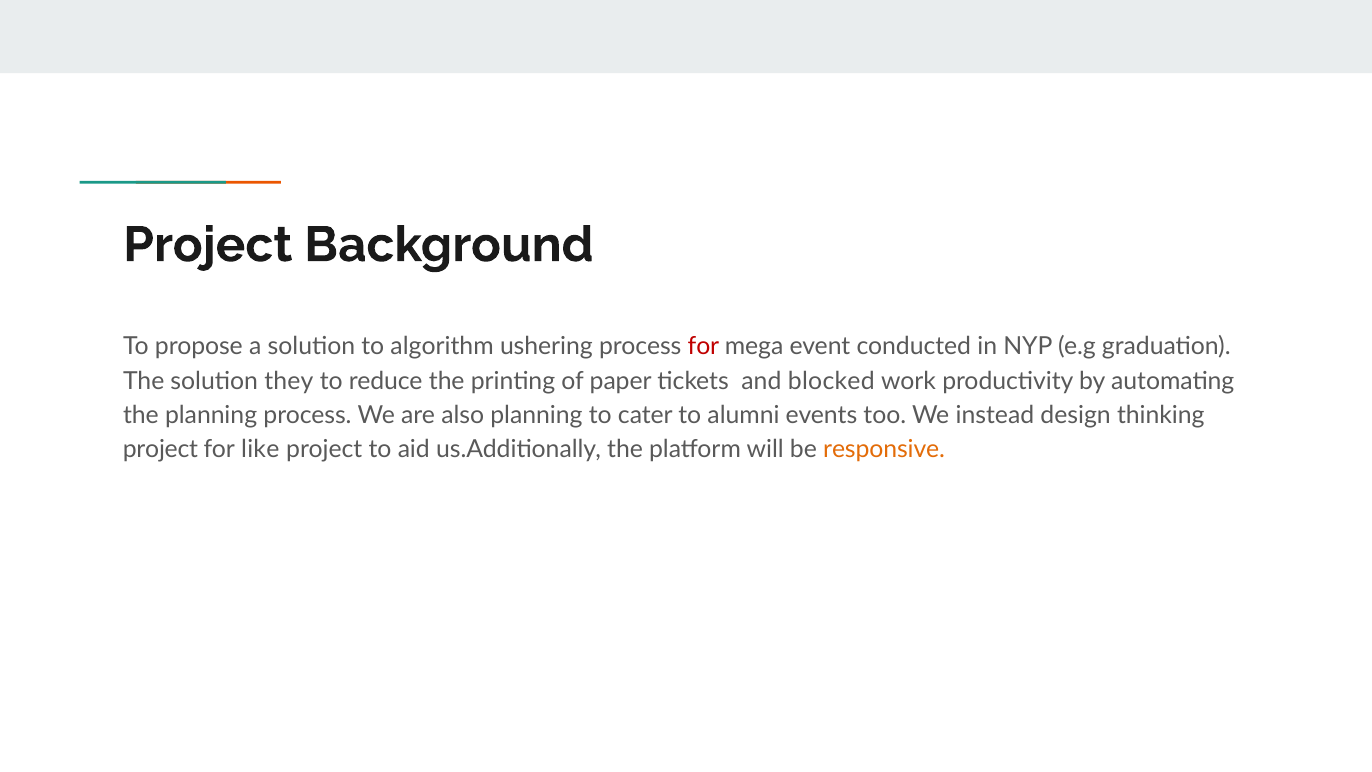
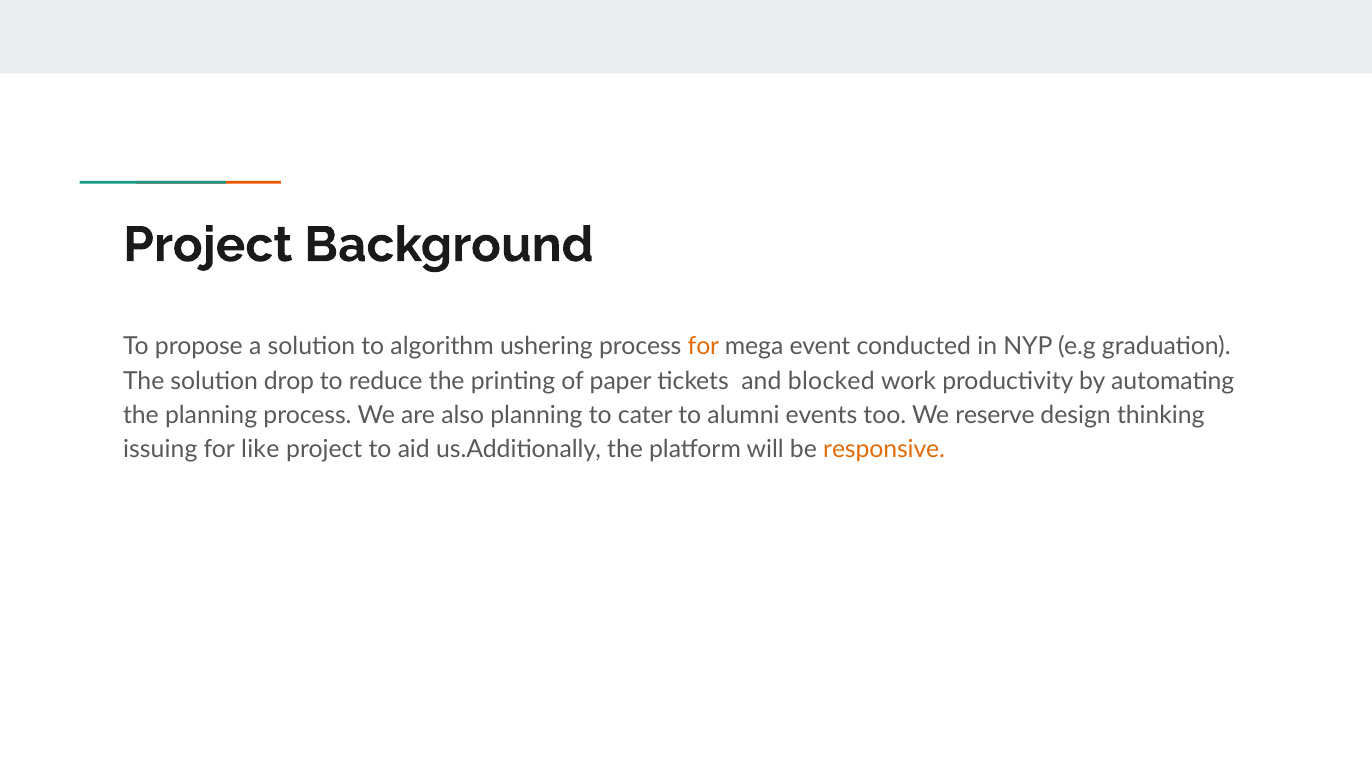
for colour: red -> orange (703, 347)
they: they -> drop (289, 381)
instead: instead -> reserve (995, 415)
project: project -> issuing (160, 449)
